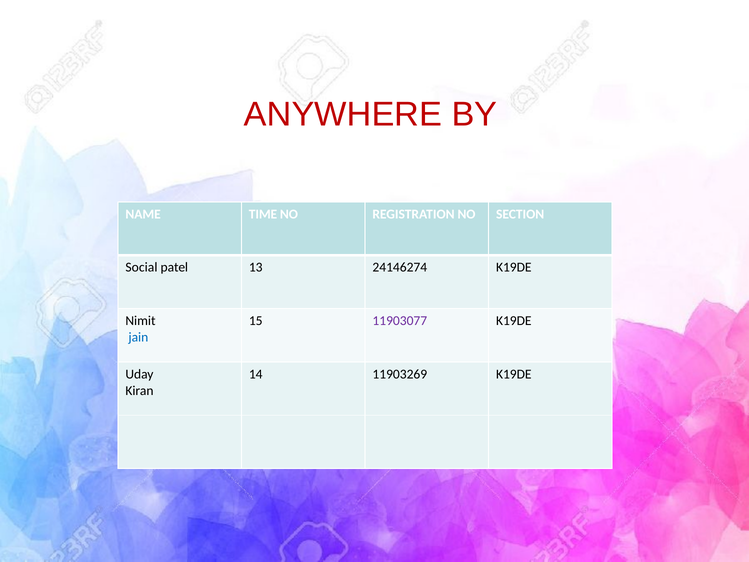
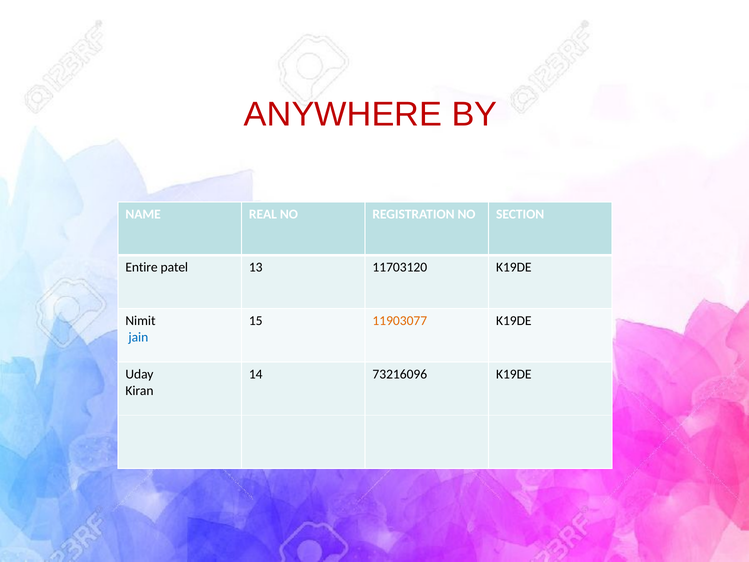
TIME: TIME -> REAL (263, 214)
Social: Social -> Entire (142, 267)
24146274: 24146274 -> 11703120 (400, 267)
11903077 colour: purple -> orange (400, 321)
11903269: 11903269 -> 73216096 (400, 374)
